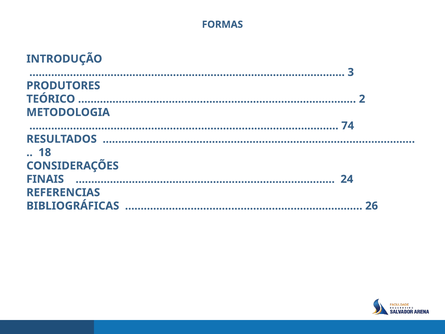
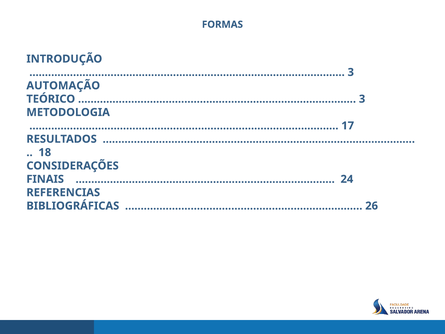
PRODUTORES: PRODUTORES -> AUTOMAÇÃO (63, 86)
2: 2 -> 3 (362, 99)
74: 74 -> 17 (348, 126)
